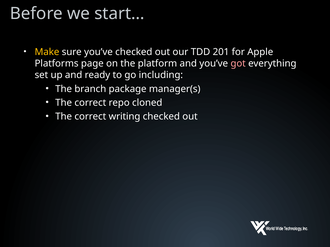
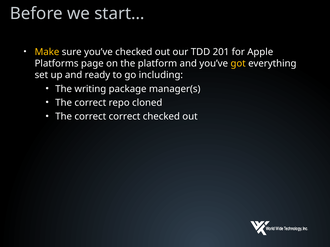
got colour: pink -> yellow (238, 64)
branch: branch -> writing (90, 89)
correct writing: writing -> correct (124, 117)
